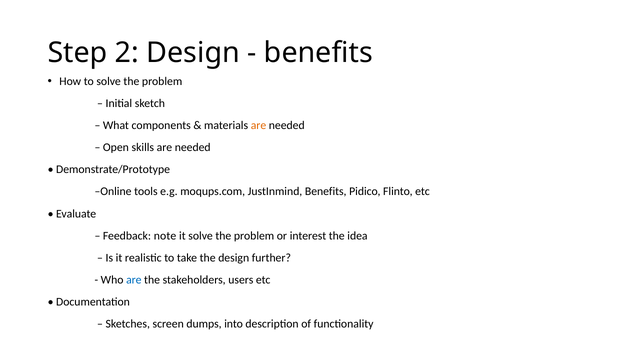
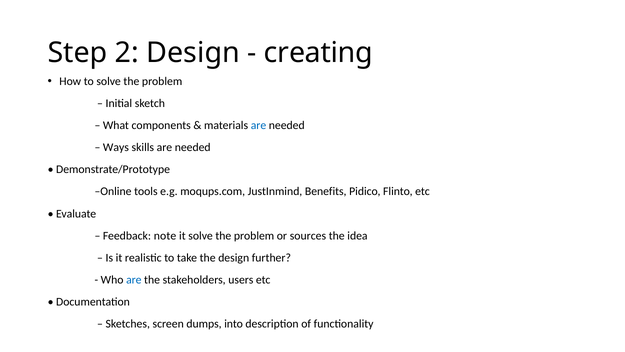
benefits: benefits -> creating (319, 53)
are colour: orange -> blue (259, 125)
Open: Open -> Ways (116, 147)
interest: interest -> sources (308, 235)
